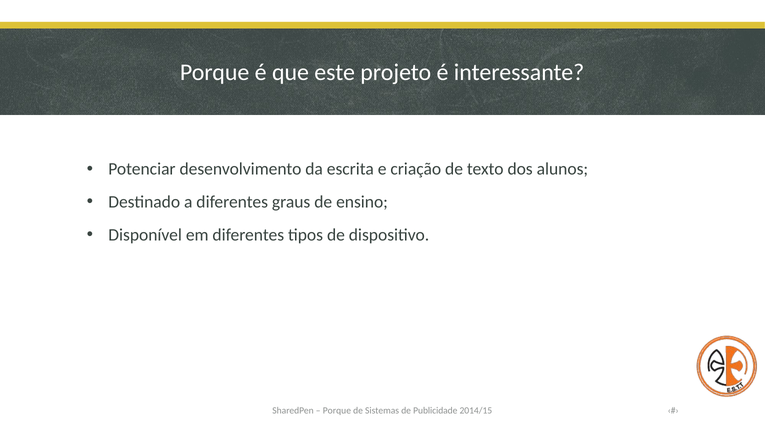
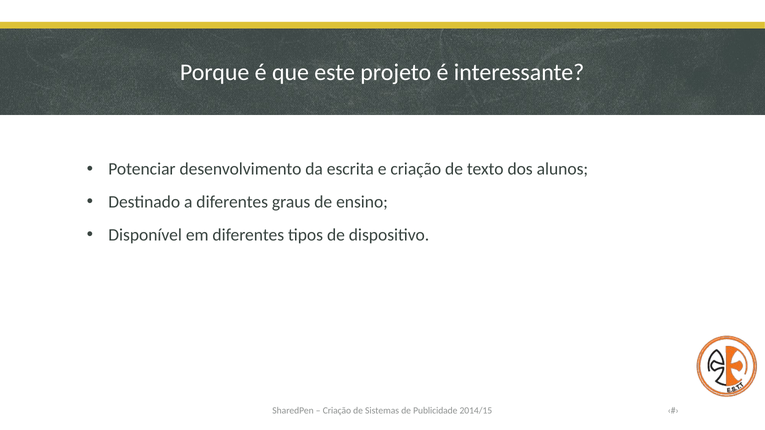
Porque: Porque -> Criação (337, 411)
